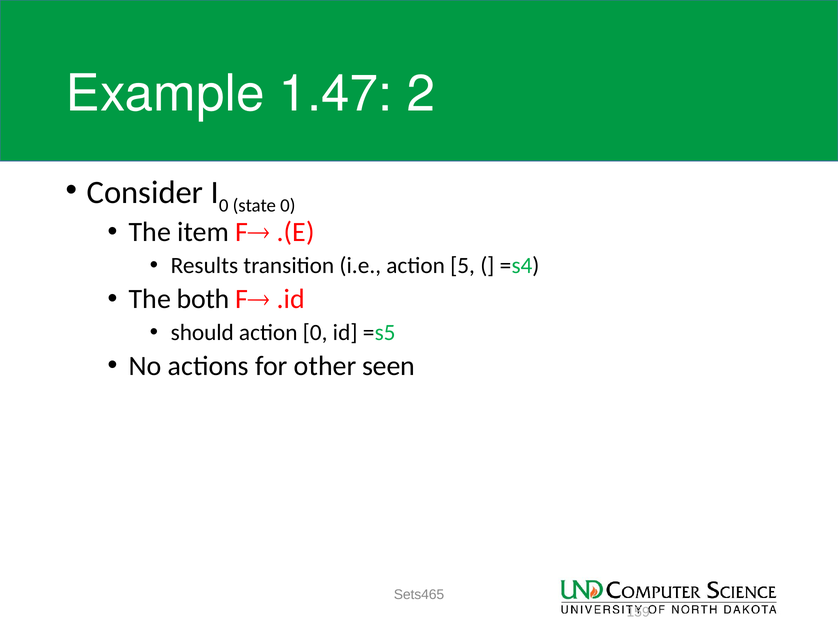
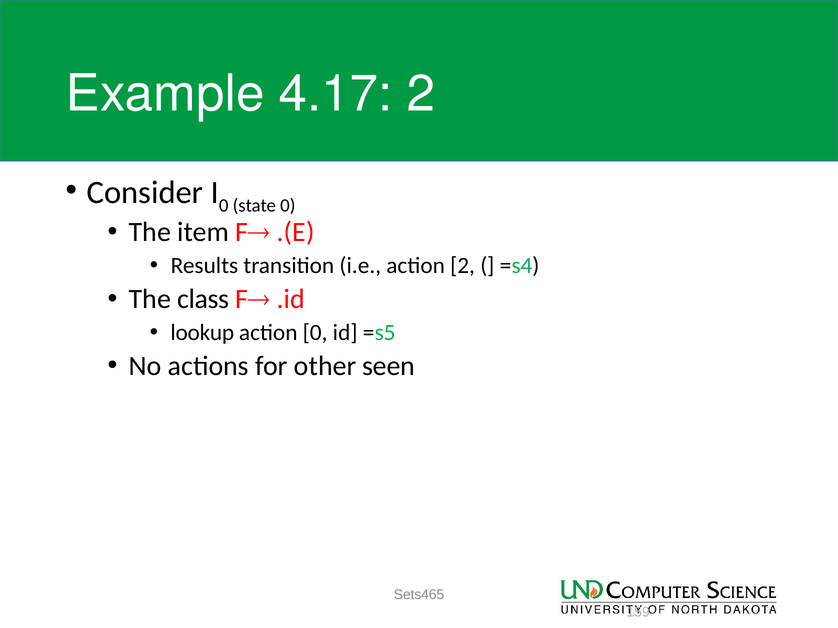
1.47: 1.47 -> 4.17 (336, 94)
action 5: 5 -> 2 (463, 266)
both: both -> class (203, 299)
should: should -> lookup (202, 333)
